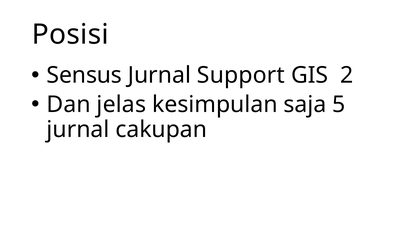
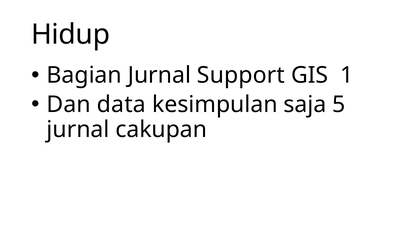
Posisi: Posisi -> Hidup (71, 34)
Sensus: Sensus -> Bagian (84, 75)
2: 2 -> 1 (347, 75)
jelas: jelas -> data (121, 104)
